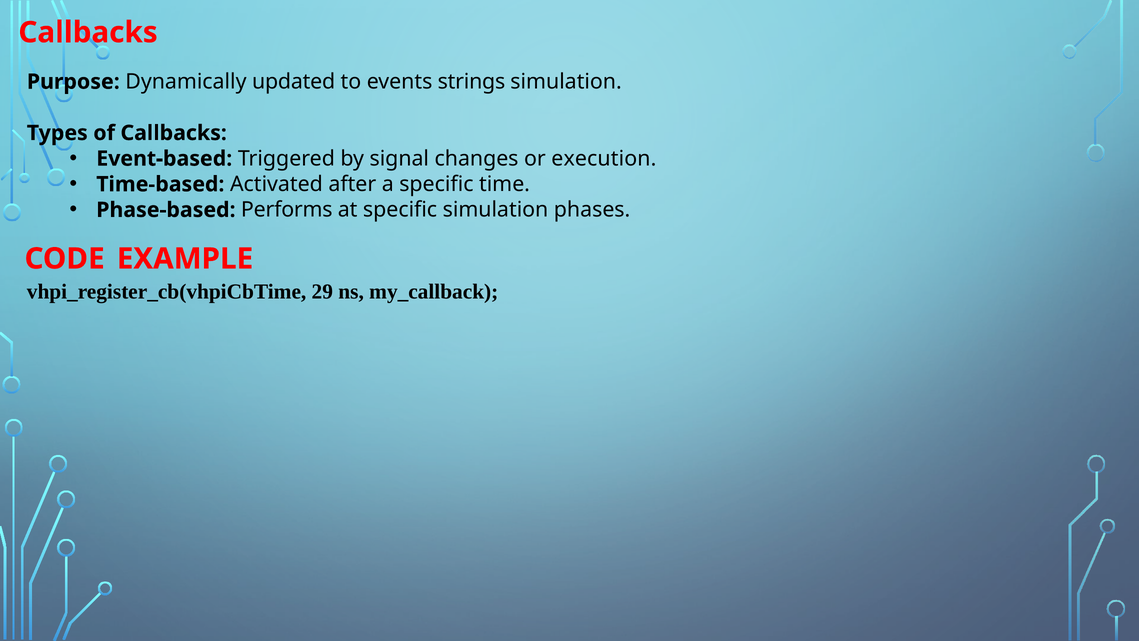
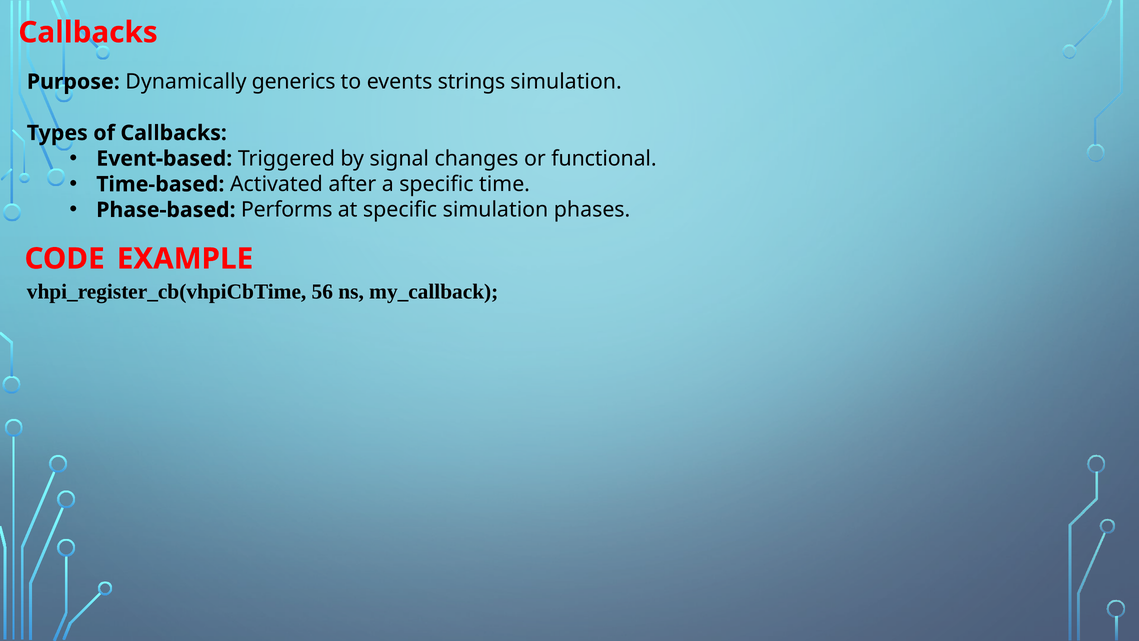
updated: updated -> generics (294, 82)
execution: execution -> functional (604, 159)
29: 29 -> 56 (322, 292)
